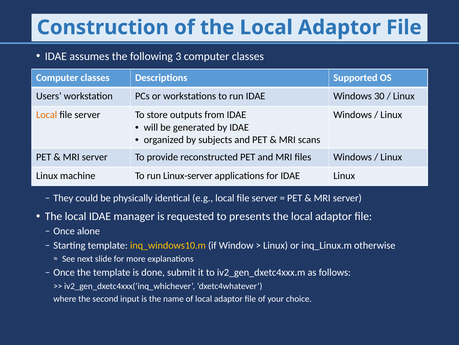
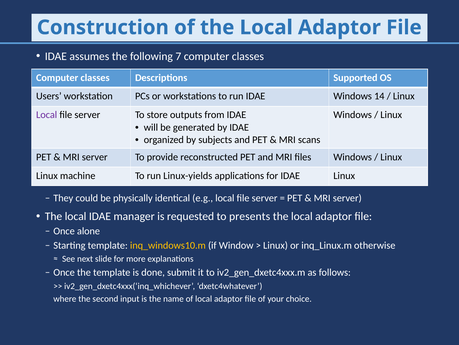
3: 3 -> 7 (178, 56)
30: 30 -> 14 (379, 96)
Local colour: orange -> purple (47, 115)
Linux-server: Linux-server -> Linux-yields (188, 175)
